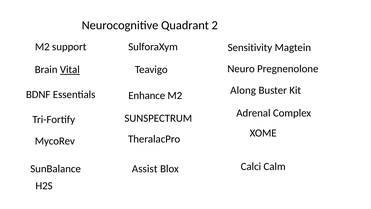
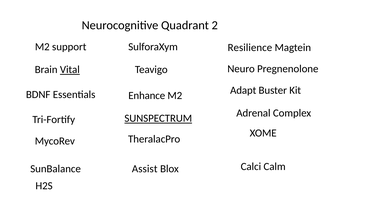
Sensitivity: Sensitivity -> Resilience (250, 47)
Along: Along -> Adapt (243, 90)
SUNSPECTRUM underline: none -> present (158, 118)
